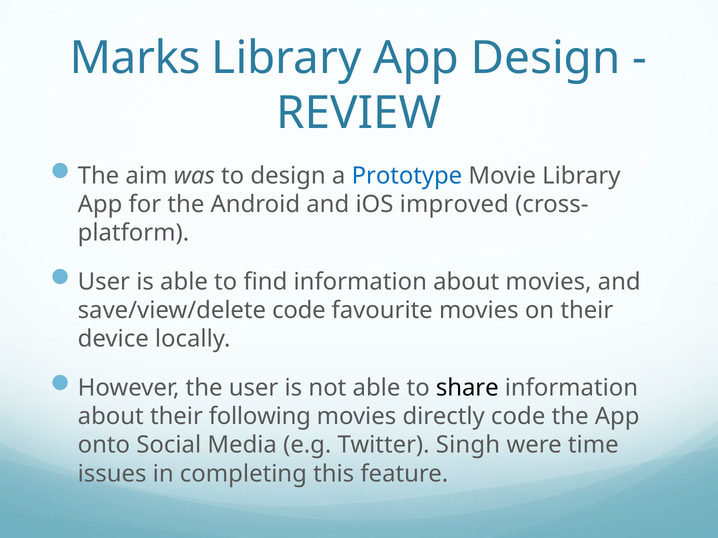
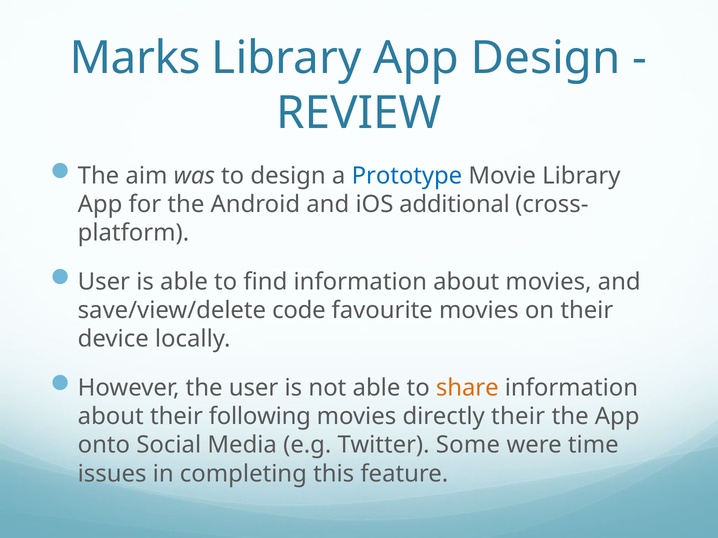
improved: improved -> additional (455, 205)
share colour: black -> orange (467, 388)
directly code: code -> their (518, 417)
Singh: Singh -> Some (468, 445)
